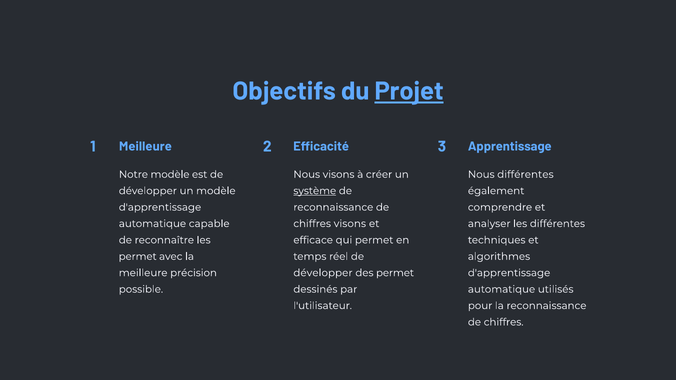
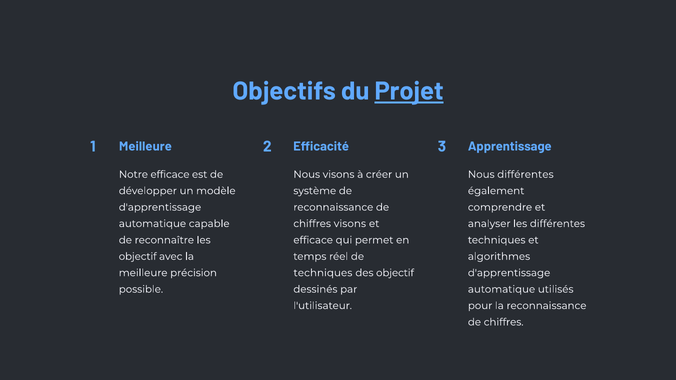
Notre modèle: modèle -> efficace (170, 175)
système underline: present -> none (315, 191)
permet: permet -> objectif (138, 257)
développer: développer -> techniques (323, 273)
des permet: permet -> objectif (395, 273)
